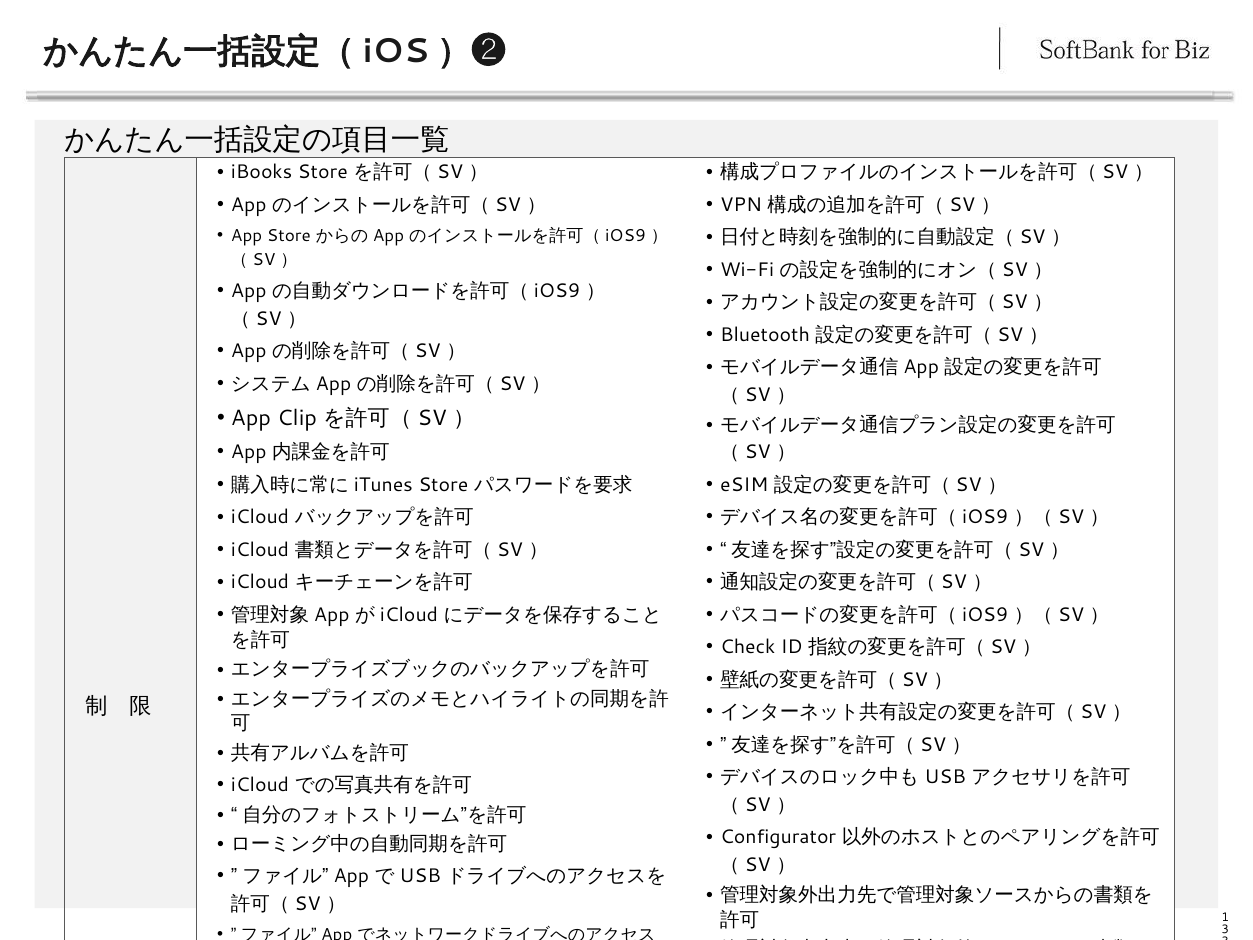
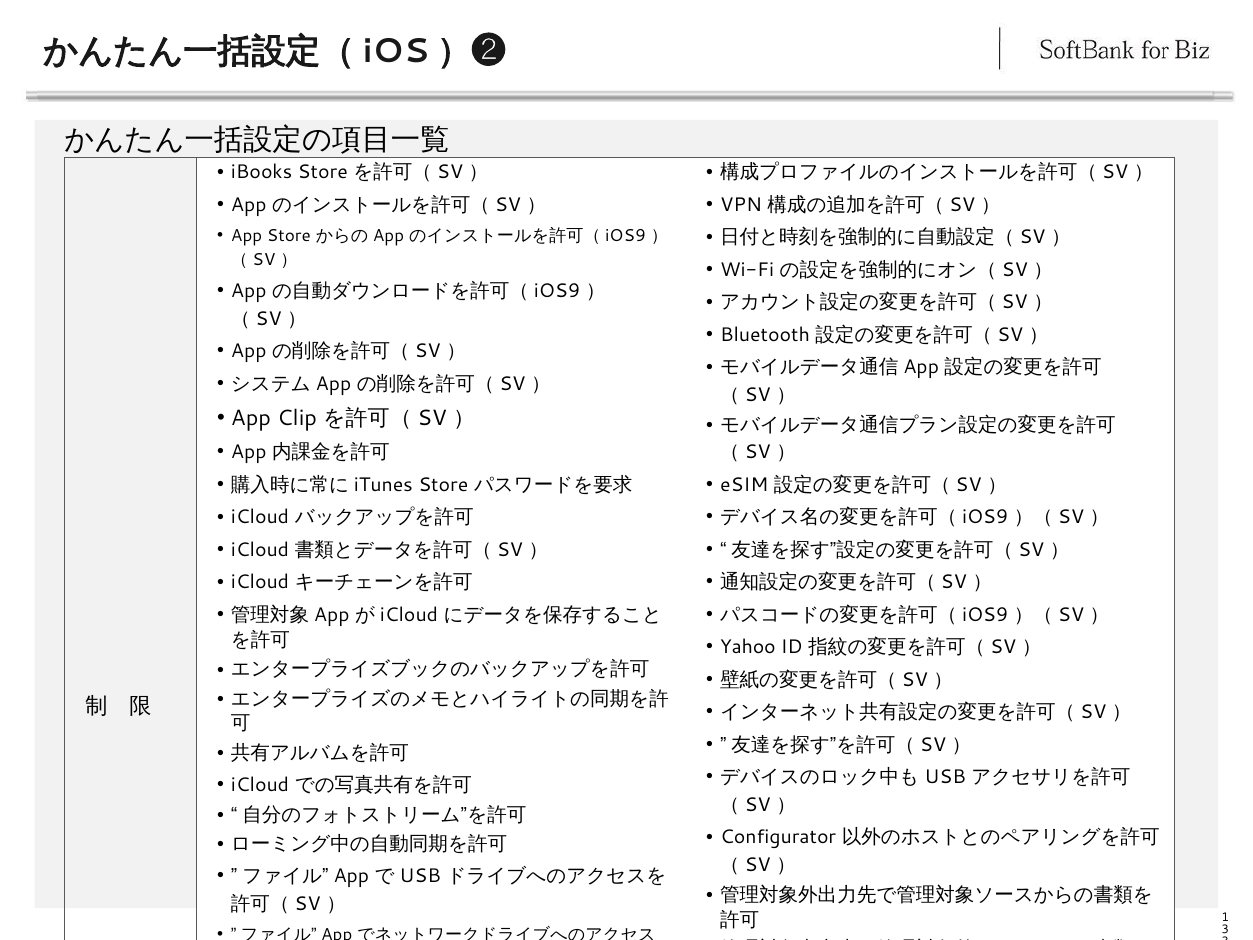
Check: Check -> Yahoo (748, 647)
